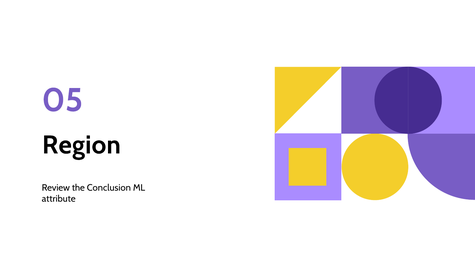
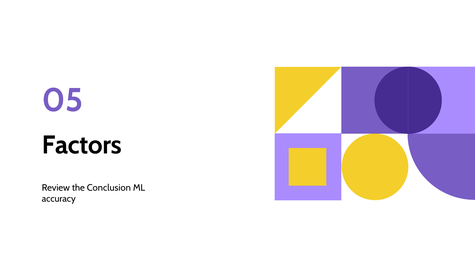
Region: Region -> Factors (82, 145)
attribute: attribute -> accuracy (59, 199)
